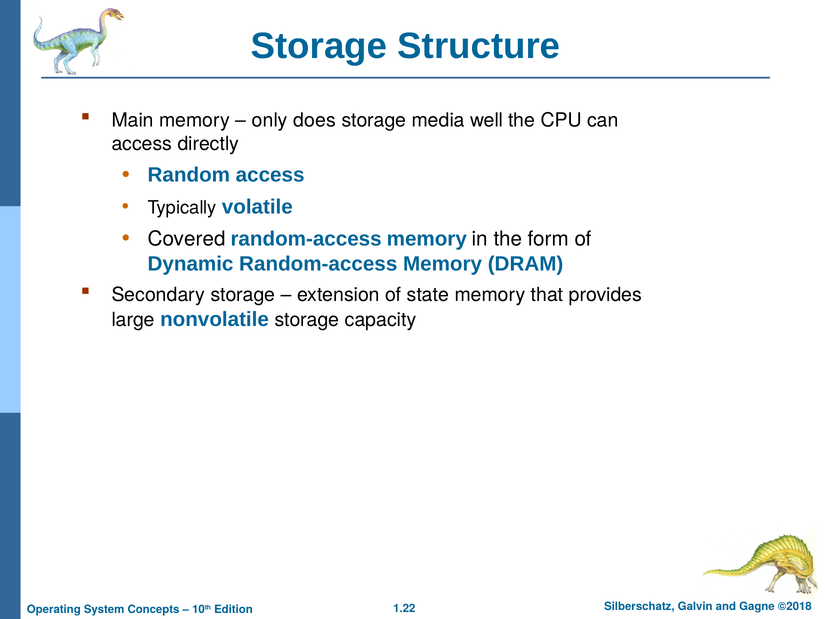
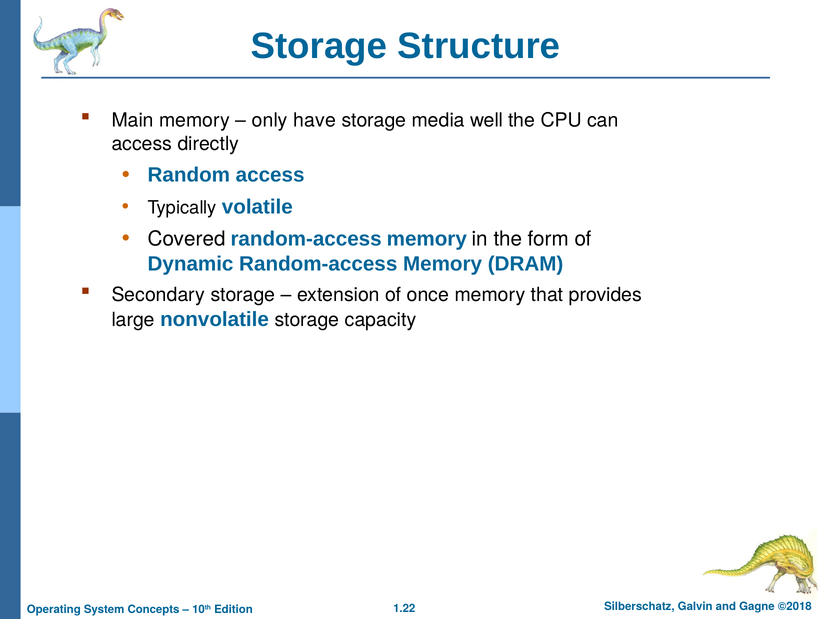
does: does -> have (314, 120)
state: state -> once (428, 295)
